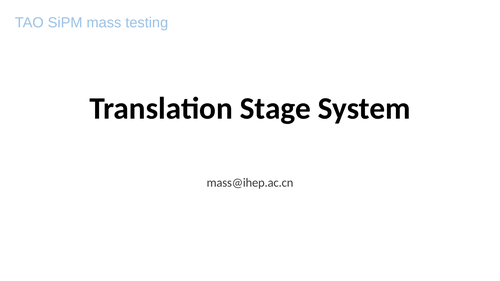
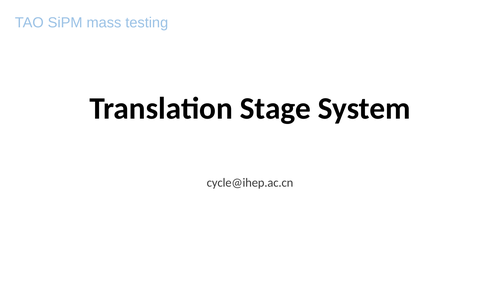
mass@ihep.ac.cn: mass@ihep.ac.cn -> cycle@ihep.ac.cn (250, 183)
